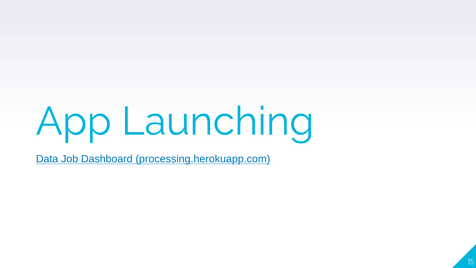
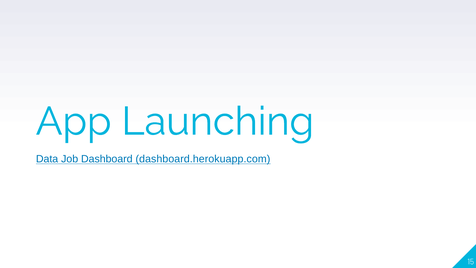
processing.herokuapp.com: processing.herokuapp.com -> dashboard.herokuapp.com (203, 159)
